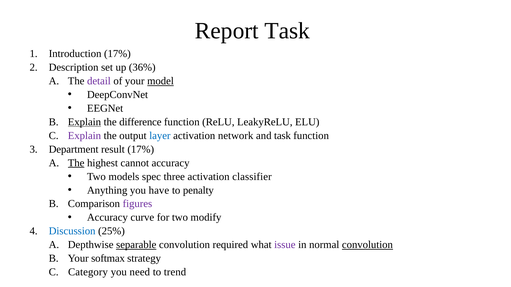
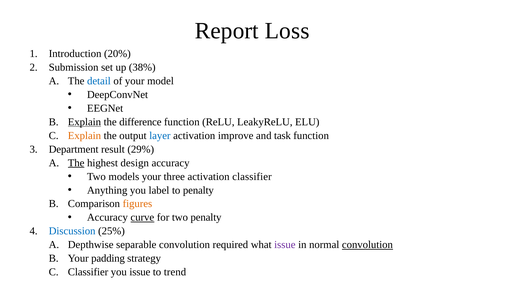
Report Task: Task -> Loss (287, 31)
Introduction 17%: 17% -> 20% (117, 54)
Description: Description -> Submission (74, 67)
36%: 36% -> 38% (142, 67)
detail colour: purple -> blue (99, 81)
model underline: present -> none (160, 81)
Explain colour: purple -> orange (84, 136)
network: network -> improve (236, 136)
result 17%: 17% -> 29% (141, 149)
cannot: cannot -> design (135, 163)
models spec: spec -> your (151, 177)
have: have -> label (159, 190)
figures colour: purple -> orange (137, 204)
curve underline: none -> present (142, 218)
two modify: modify -> penalty (206, 218)
separable underline: present -> none (136, 245)
softmax: softmax -> padding (108, 259)
Category: Category -> Classifier (88, 272)
you need: need -> issue (140, 272)
